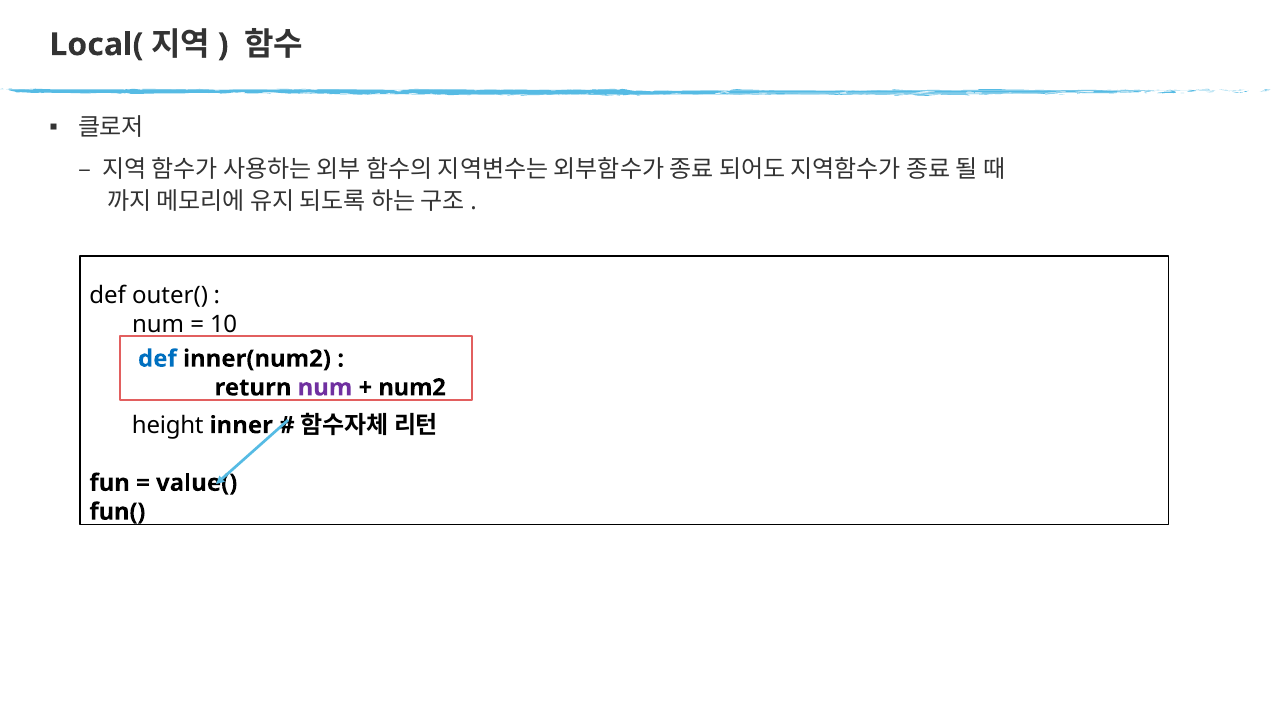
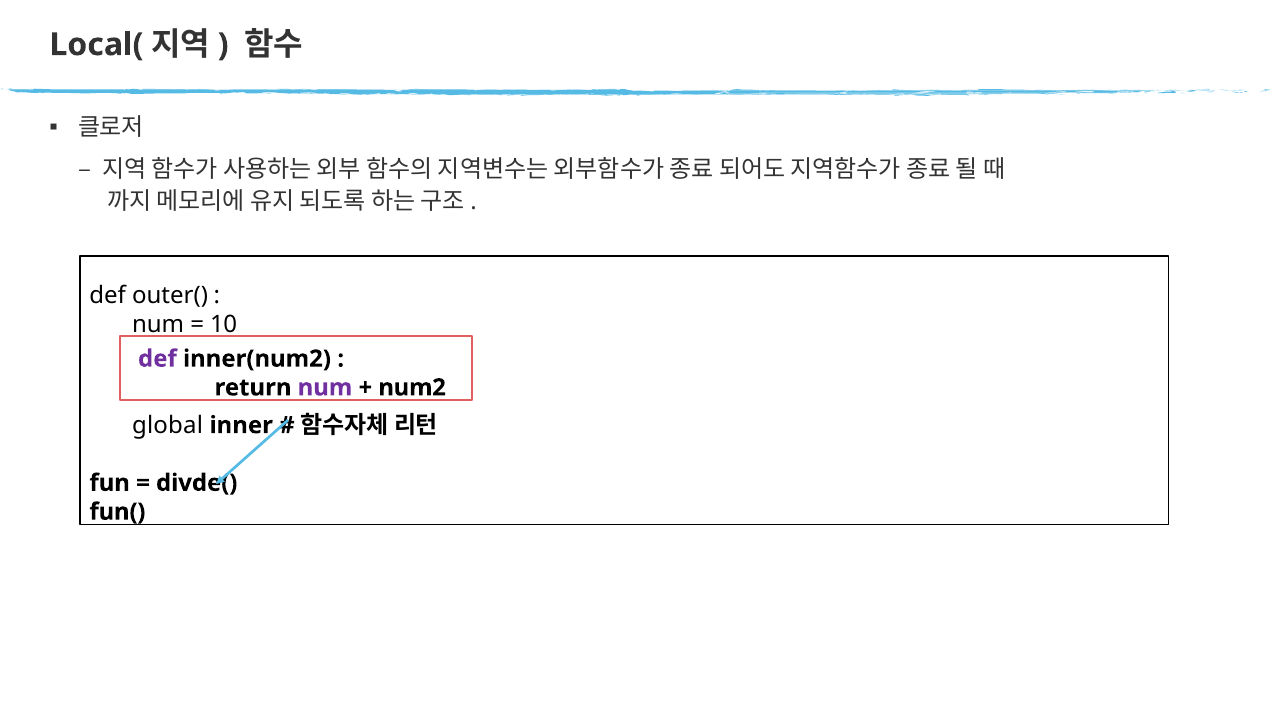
def colour: blue -> purple (157, 359)
height: height -> global (168, 426)
value(: value( -> divde( (197, 483)
